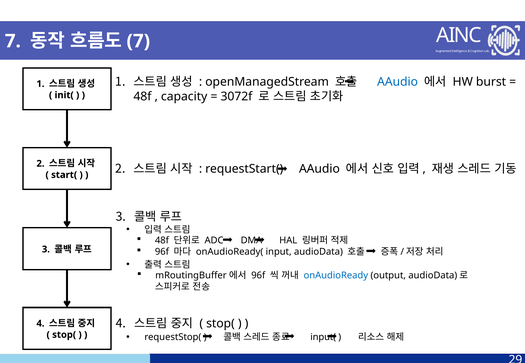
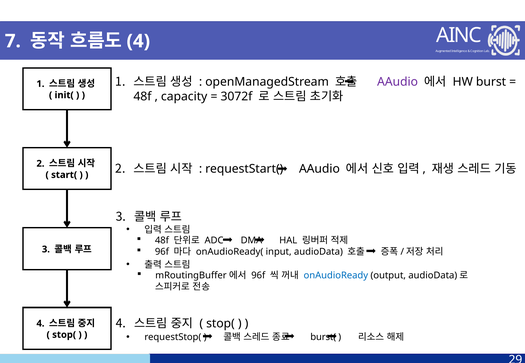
7: 7 -> 4 (138, 41)
AAudio colour: blue -> purple (398, 82)
input(: input( -> burst( (323, 338)
